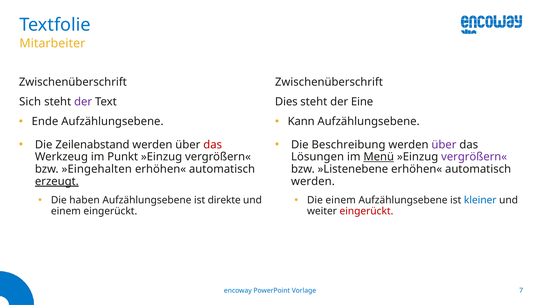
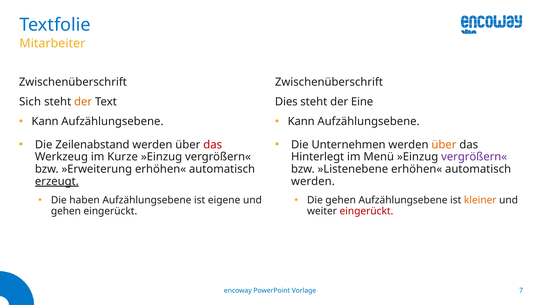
der colour: purple -> orange (83, 102)
Ende: Ende -> Kann (45, 122)
Beschreibung: Beschreibung -> Unternehmen (349, 145)
über colour: purple -> orange (444, 145)
Punkt: Punkt -> Kurze (123, 157)
Lösungen: Lösungen -> Hinterlegt (318, 157)
Menü underline: present -> none (379, 157)
»Eingehalten: »Eingehalten -> »Erweiterung (97, 169)
direkte: direkte -> eigene (224, 200)
Die einem: einem -> gehen (341, 200)
kleiner colour: blue -> orange (480, 200)
einem: einem -> gehen (66, 211)
